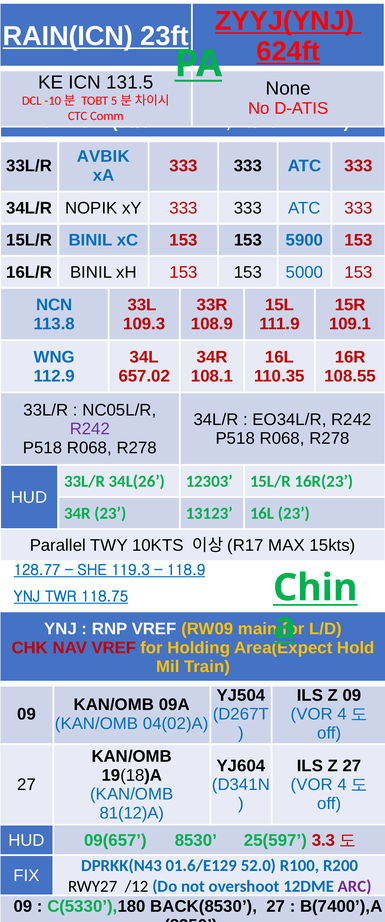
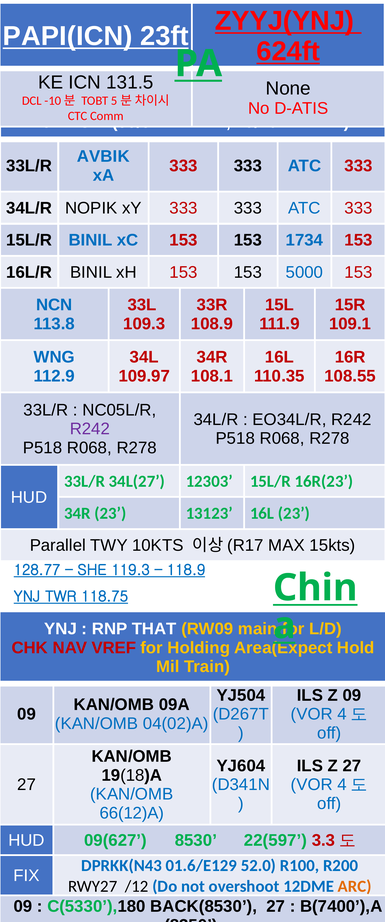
RAIN(ICN: RAIN(ICN -> PAPI(ICN (68, 36)
5900: 5900 -> 1734 (304, 240)
657.02: 657.02 -> 109.97 (144, 376)
34L(26: 34L(26 -> 34L(27 (137, 481)
RNP VREF: VREF -> THAT (154, 628)
81(12)A: 81(12)A -> 66(12)A (132, 812)
09(657: 09(657 -> 09(627 (115, 839)
25(597: 25(597 -> 22(597 (275, 839)
ARC colour: purple -> orange (355, 886)
